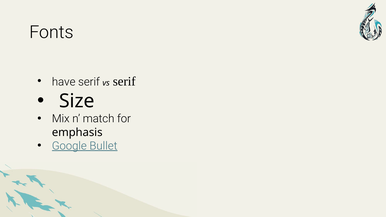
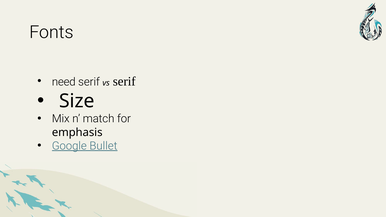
have: have -> need (64, 82)
